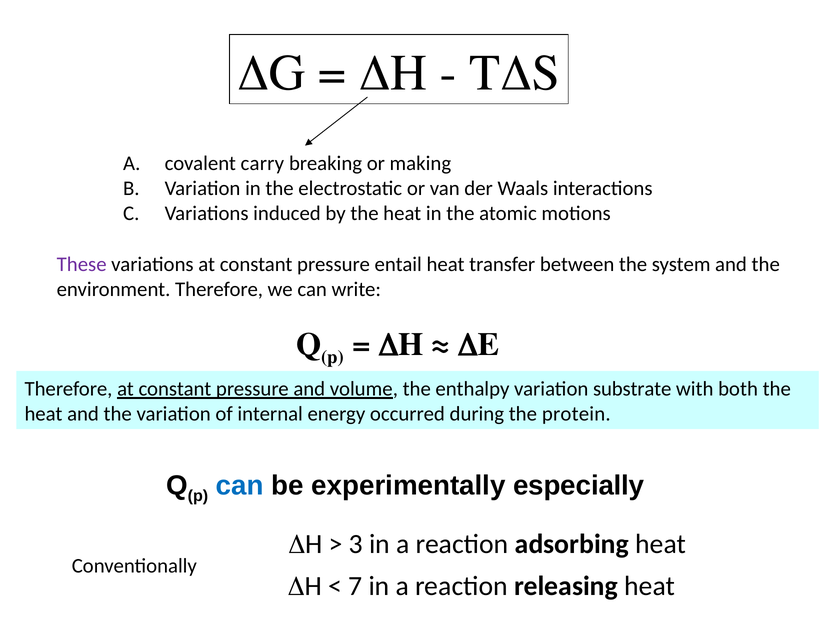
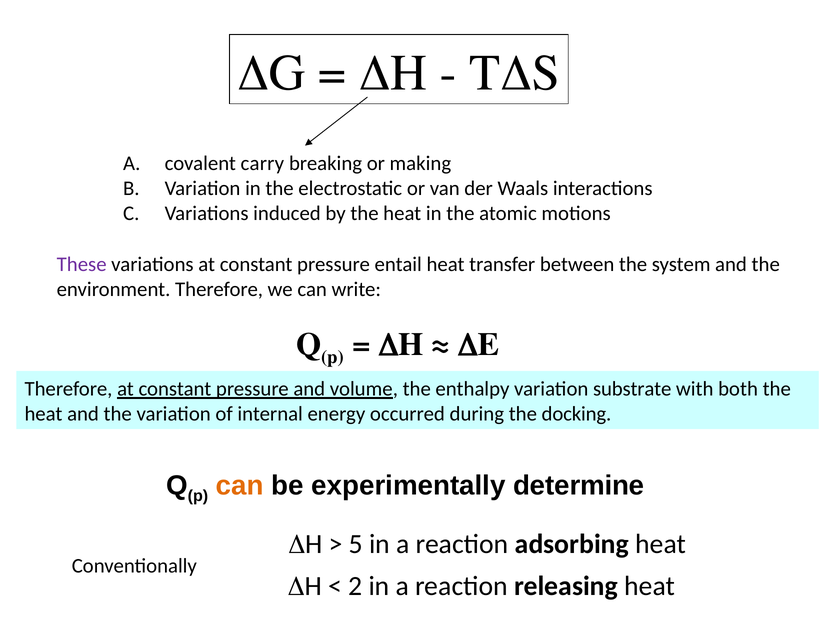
protein: protein -> docking (576, 414)
can colour: blue -> orange (240, 485)
especially: especially -> determine (579, 485)
3: 3 -> 5 (356, 544)
7: 7 -> 2 (355, 586)
